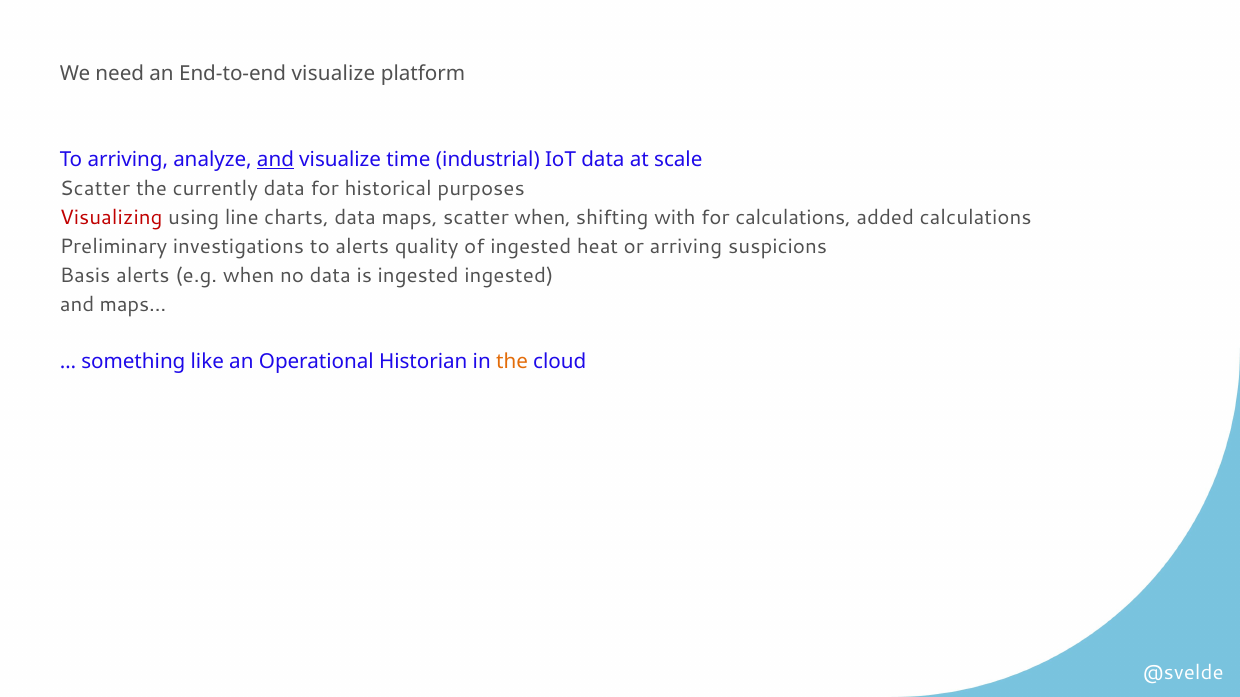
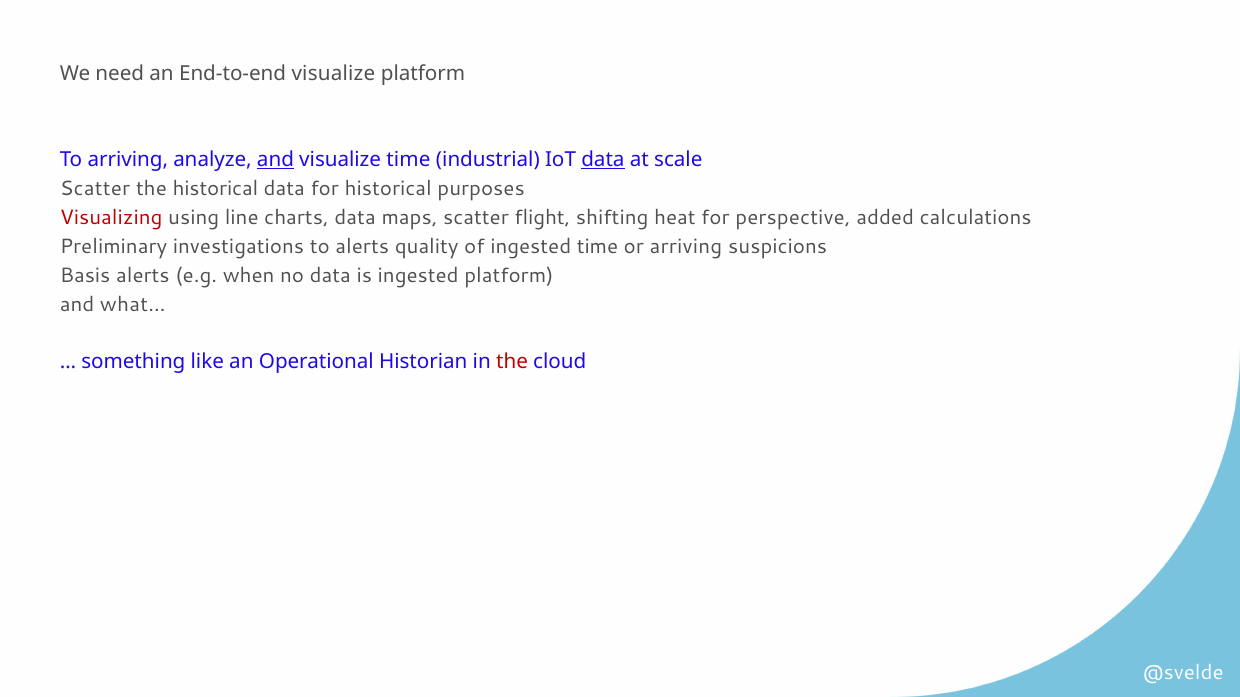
data underline: none -> present (603, 160)
the currently: currently -> historical (215, 189)
scatter when: when -> flight (542, 218)
with: with -> heat (675, 218)
for calculations: calculations -> perspective (793, 218)
ingested heat: heat -> time (598, 247)
ingested ingested: ingested -> platform (509, 276)
maps…: maps… -> what… (133, 305)
the colour: orange -> red (512, 362)
